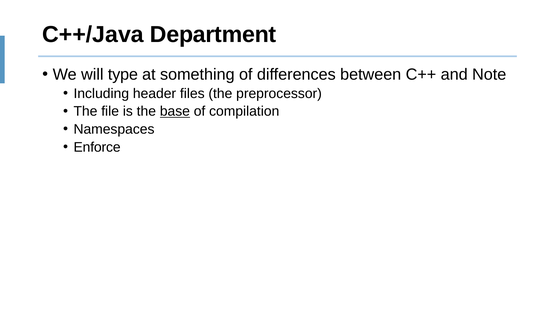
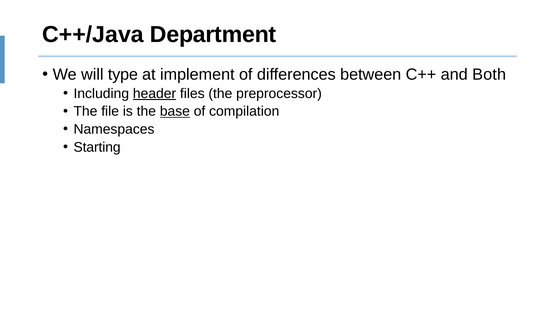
something: something -> implement (197, 74)
Note: Note -> Both (489, 74)
header underline: none -> present (155, 94)
Enforce: Enforce -> Starting (97, 147)
